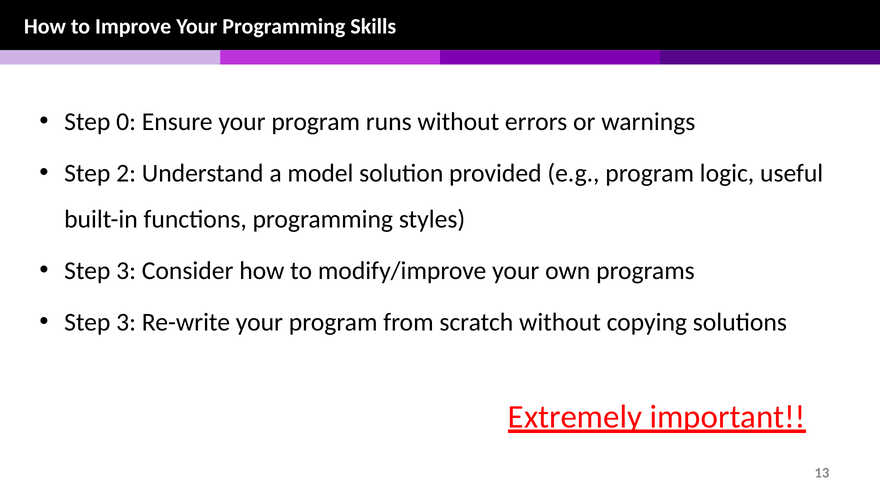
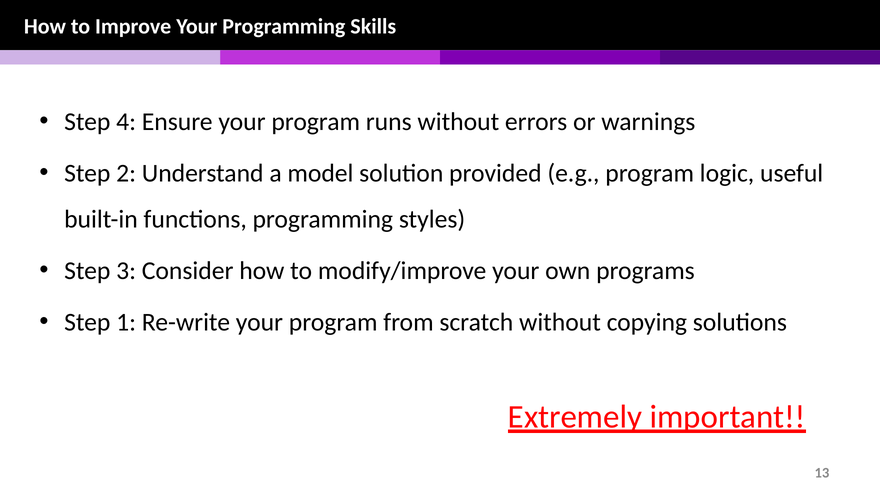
0: 0 -> 4 (126, 122)
3: 3 -> 1 (126, 322)
